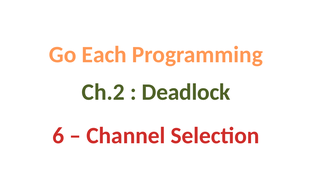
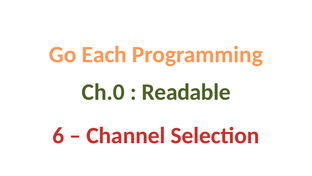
Ch.2: Ch.2 -> Ch.0 (103, 92)
Deadlock: Deadlock -> Readable (186, 92)
